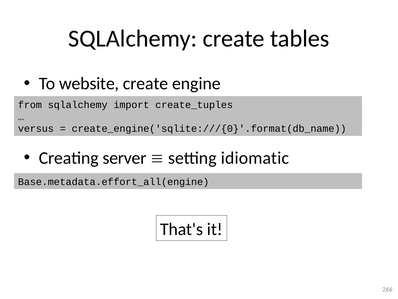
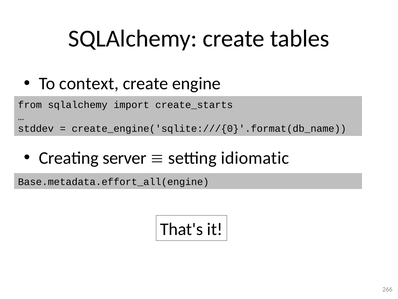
website: website -> context (89, 83)
create_tuples: create_tuples -> create_starts (194, 105)
versus: versus -> stddev (36, 128)
